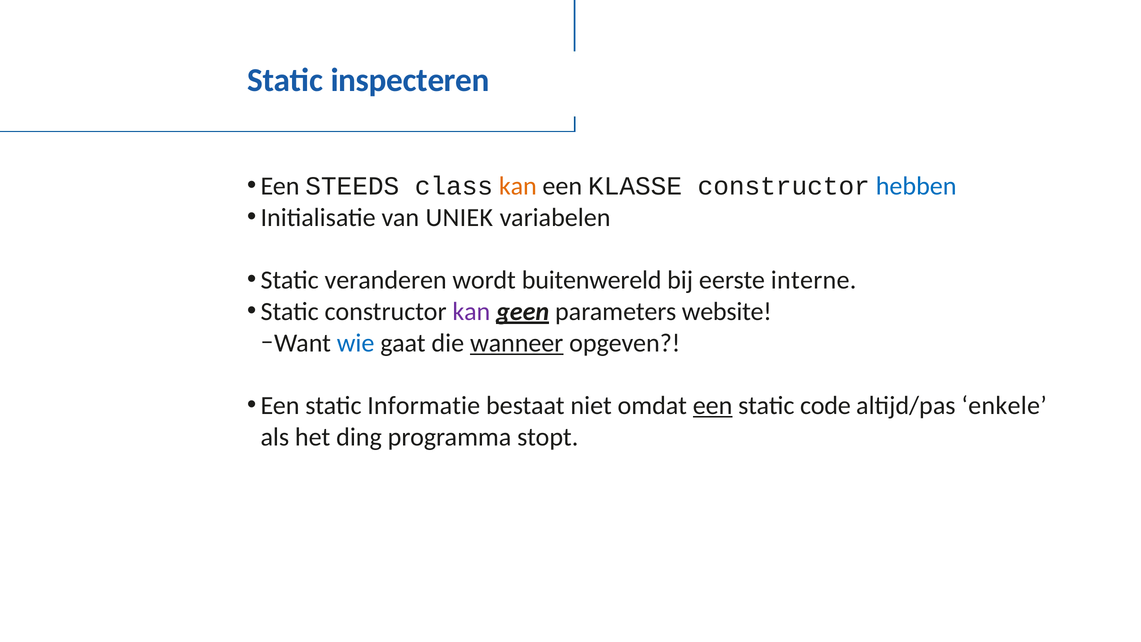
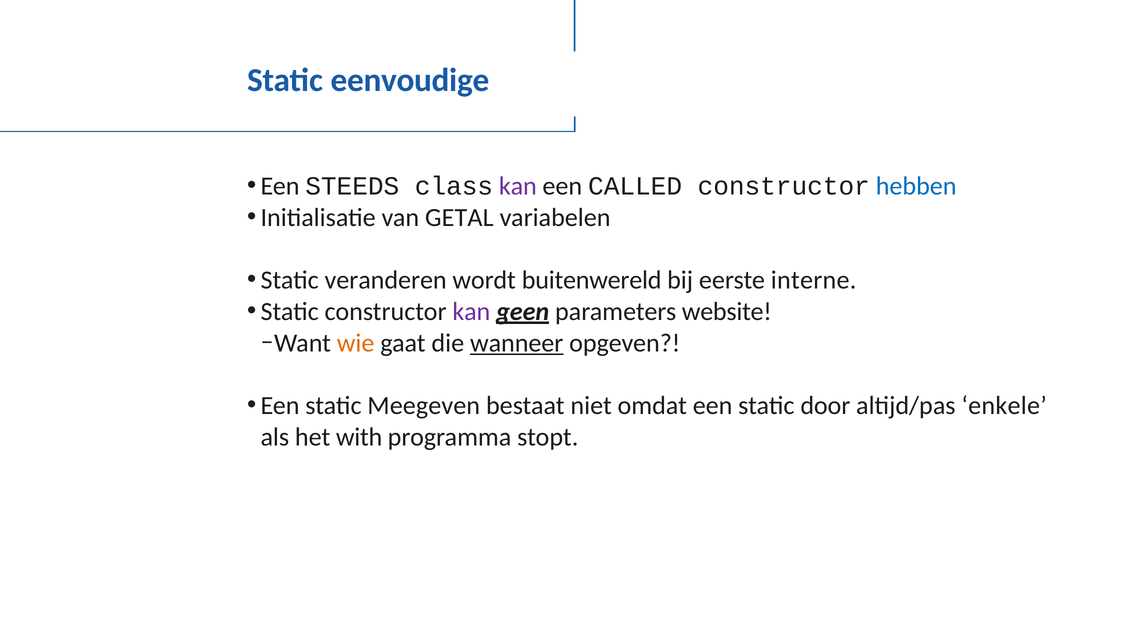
inspecteren: inspecteren -> eenvoudige (410, 80)
kan colour: orange -> purple (518, 186)
KLASSE: KLASSE -> CALLED (635, 186)
UNIEK: UNIEK -> GETAL (459, 217)
wie colour: blue -> orange (356, 343)
Informatie: Informatie -> Meegeven (424, 406)
een underline: present -> none (713, 406)
code: code -> door (825, 406)
ding: ding -> with (359, 437)
